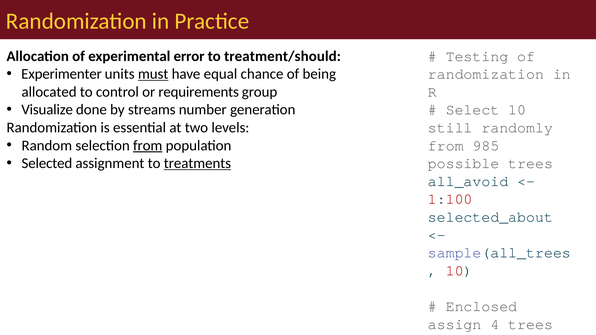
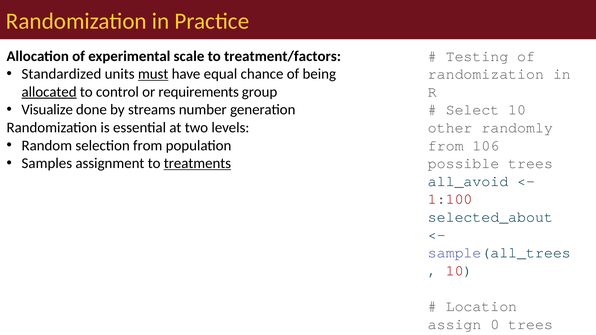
error: error -> scale (189, 56)
treatment/should: treatment/should -> treatment/factors (283, 56)
Experimenter: Experimenter -> Standardized (61, 74)
allocated underline: none -> present (49, 92)
still: still -> other (450, 128)
from underline: present -> none (148, 146)
985: 985 -> 106 (486, 146)
Selected: Selected -> Samples (47, 163)
Enclosed: Enclosed -> Location (481, 306)
assign 4: 4 -> 0 (495, 324)
